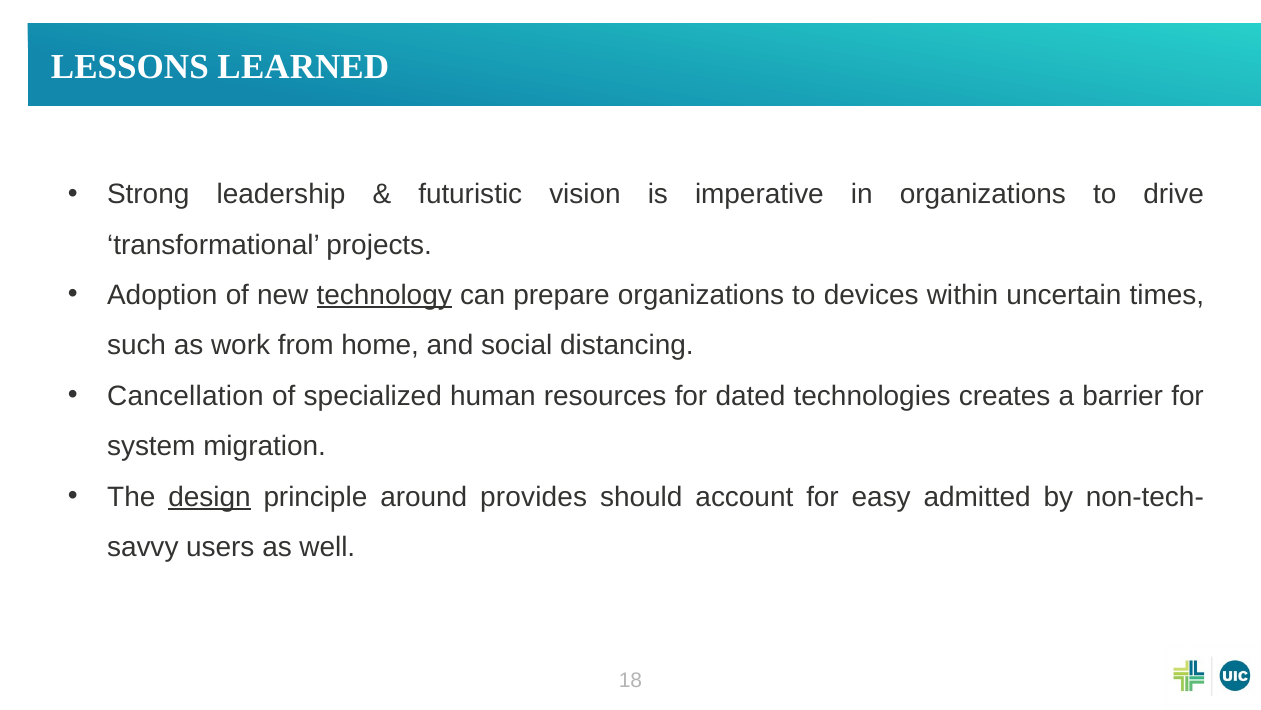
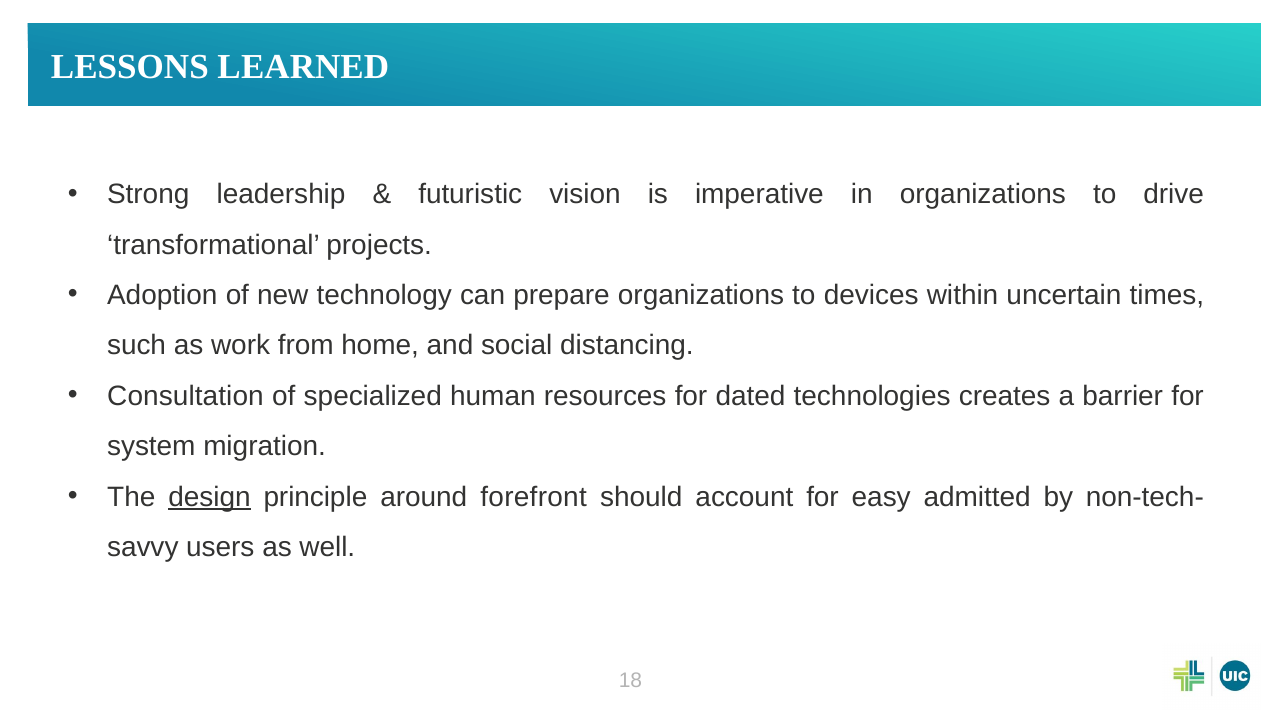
technology underline: present -> none (384, 295)
Cancellation: Cancellation -> Consultation (185, 396)
provides: provides -> forefront (534, 496)
